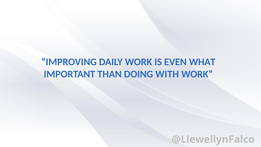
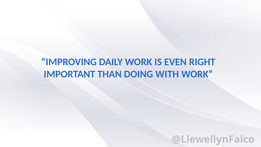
WHAT: WHAT -> RIGHT (202, 62)
